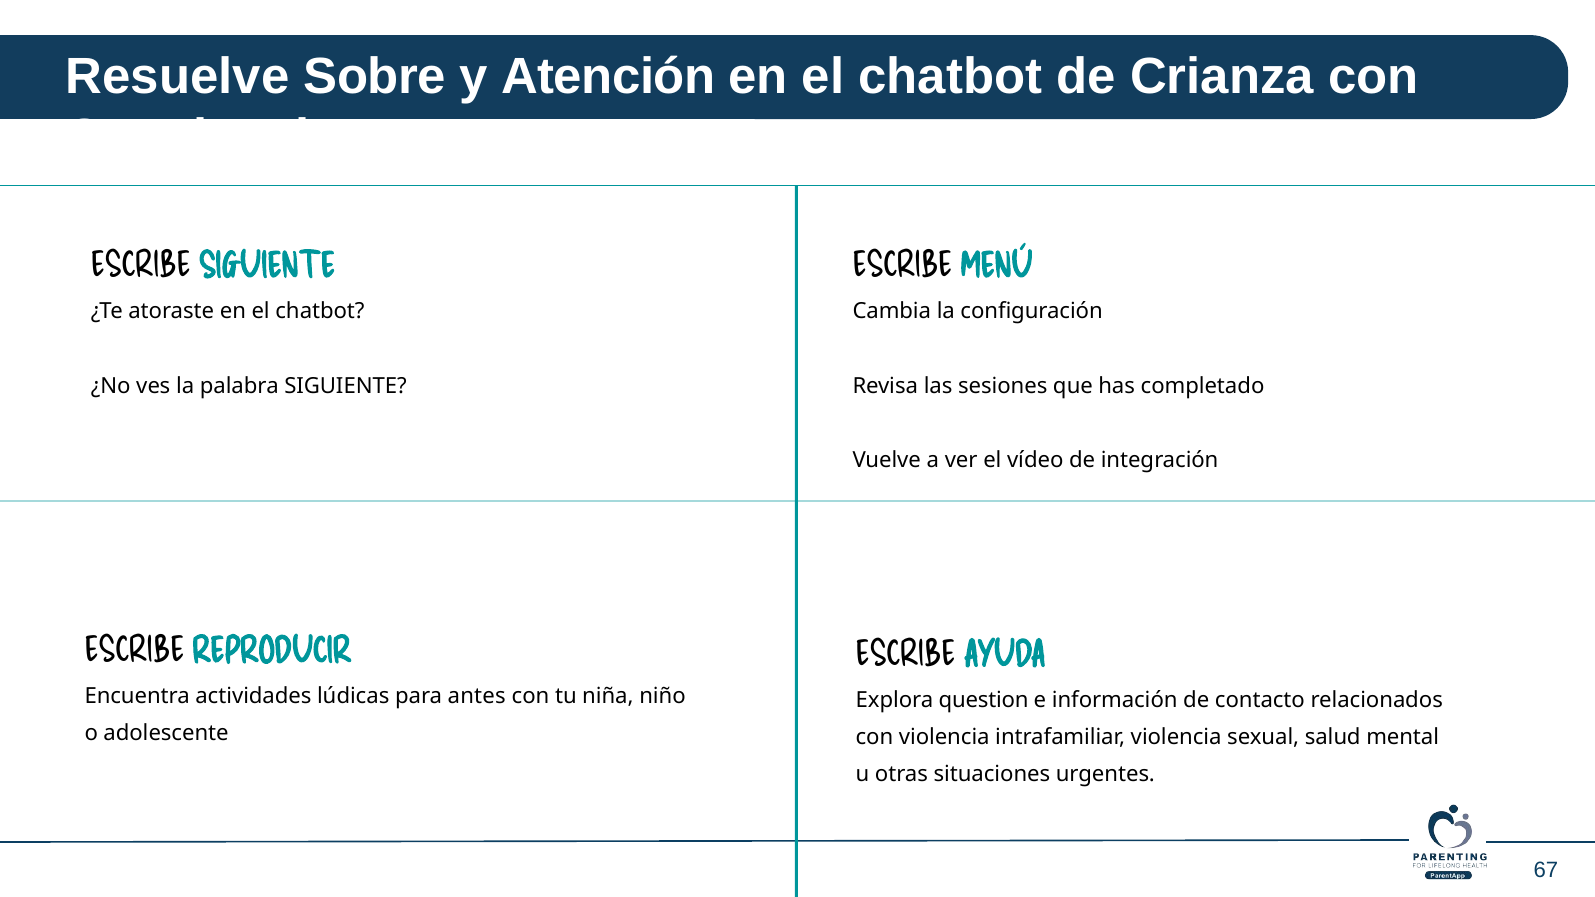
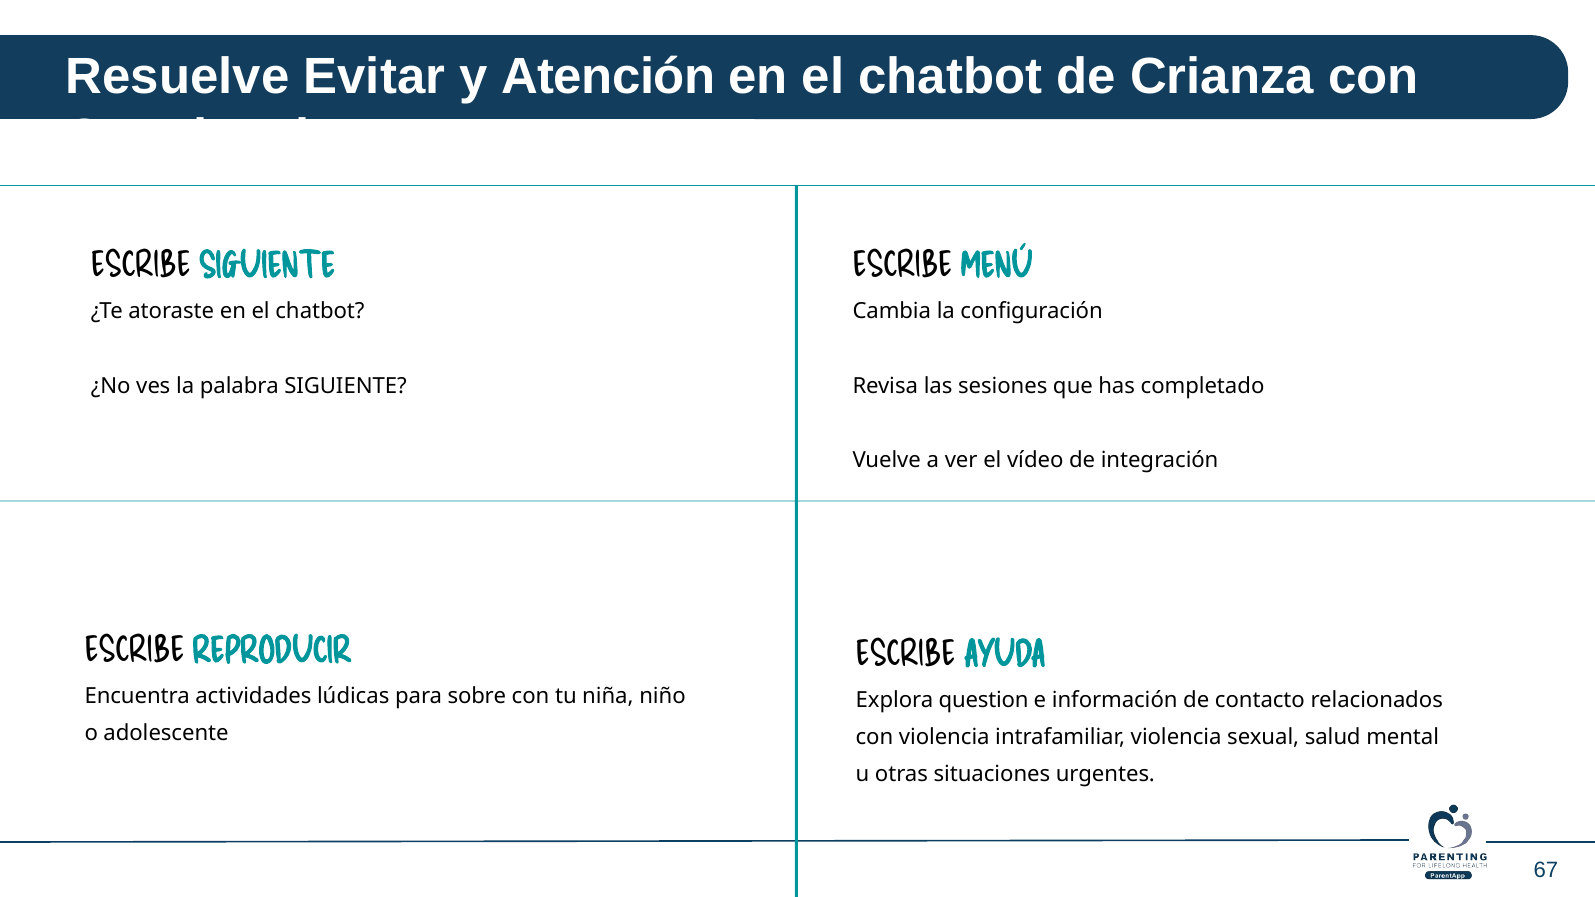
Sobre: Sobre -> Evitar (374, 77)
antes: antes -> sobre (477, 697)
